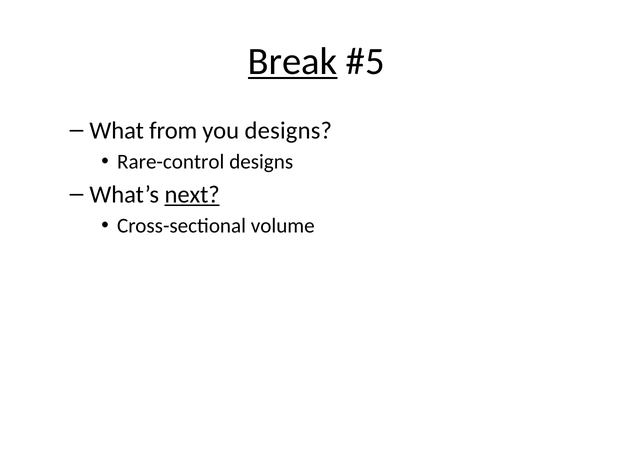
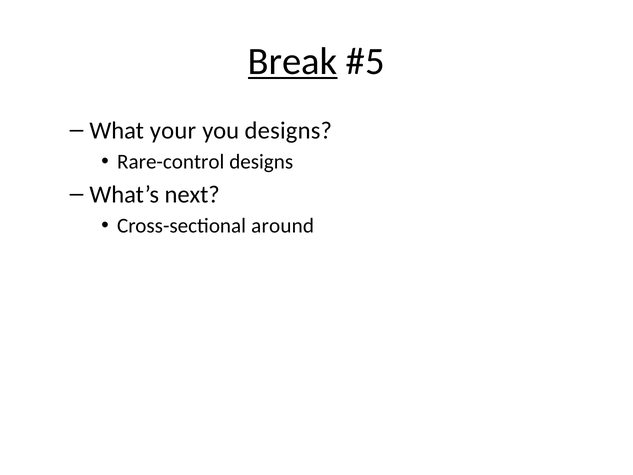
from: from -> your (173, 130)
next underline: present -> none (192, 194)
volume: volume -> around (283, 226)
